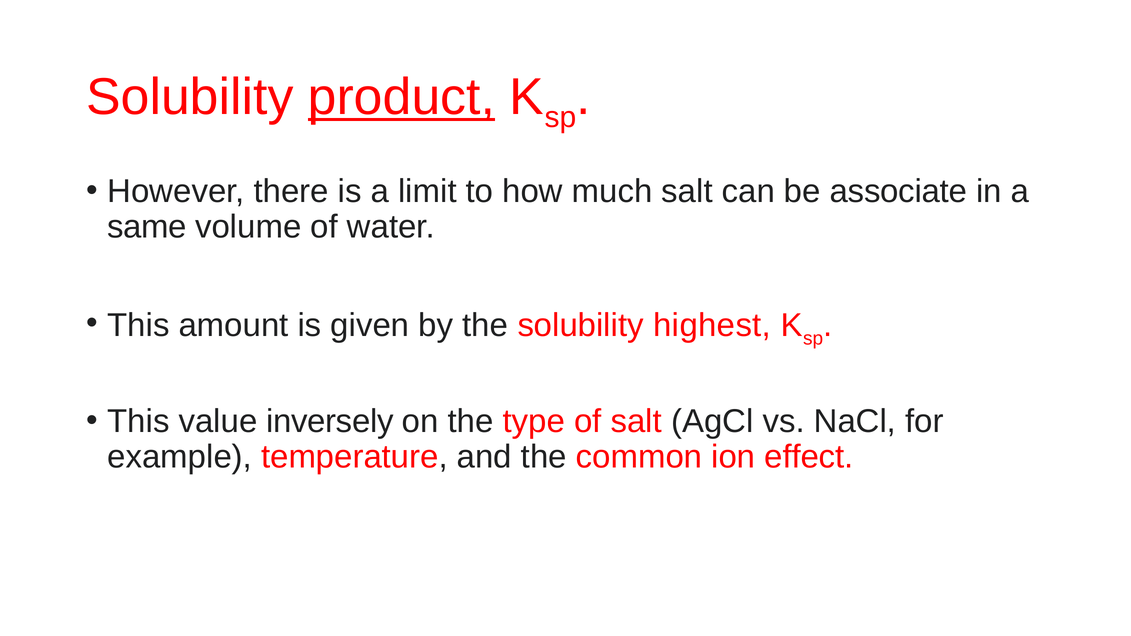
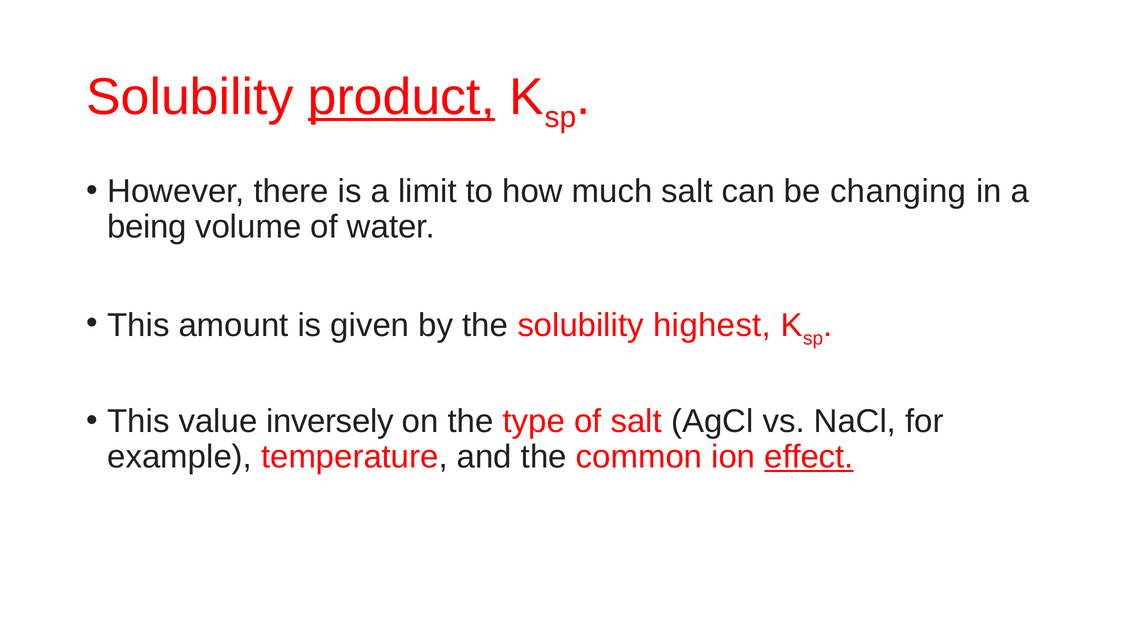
associate: associate -> changing (898, 191)
same: same -> being (147, 227)
effect underline: none -> present (809, 457)
